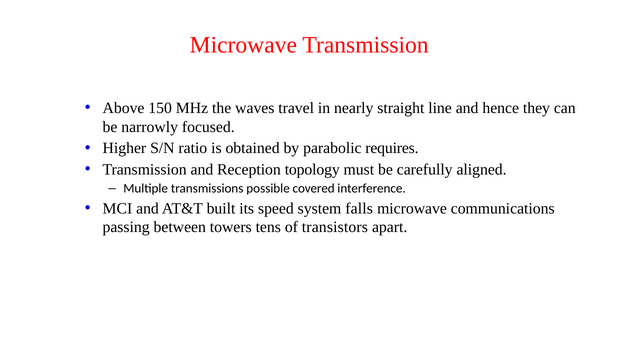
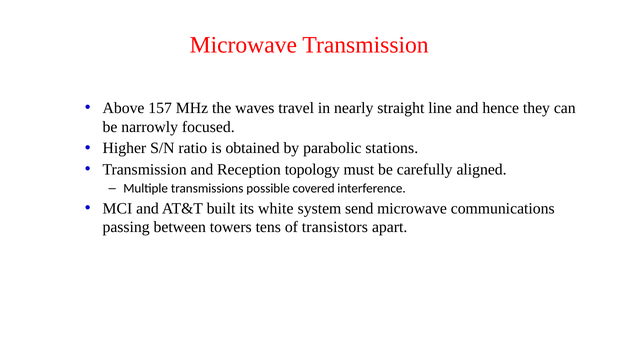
150: 150 -> 157 (160, 108)
requires: requires -> stations (392, 148)
speed: speed -> white (276, 208)
falls: falls -> send (359, 208)
